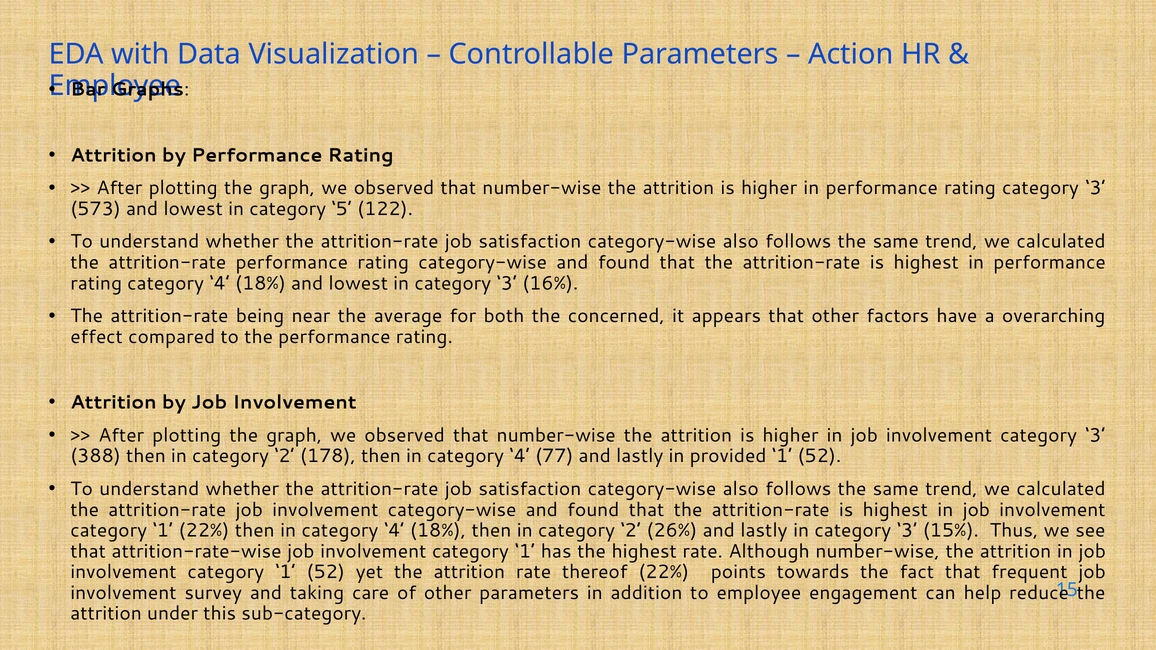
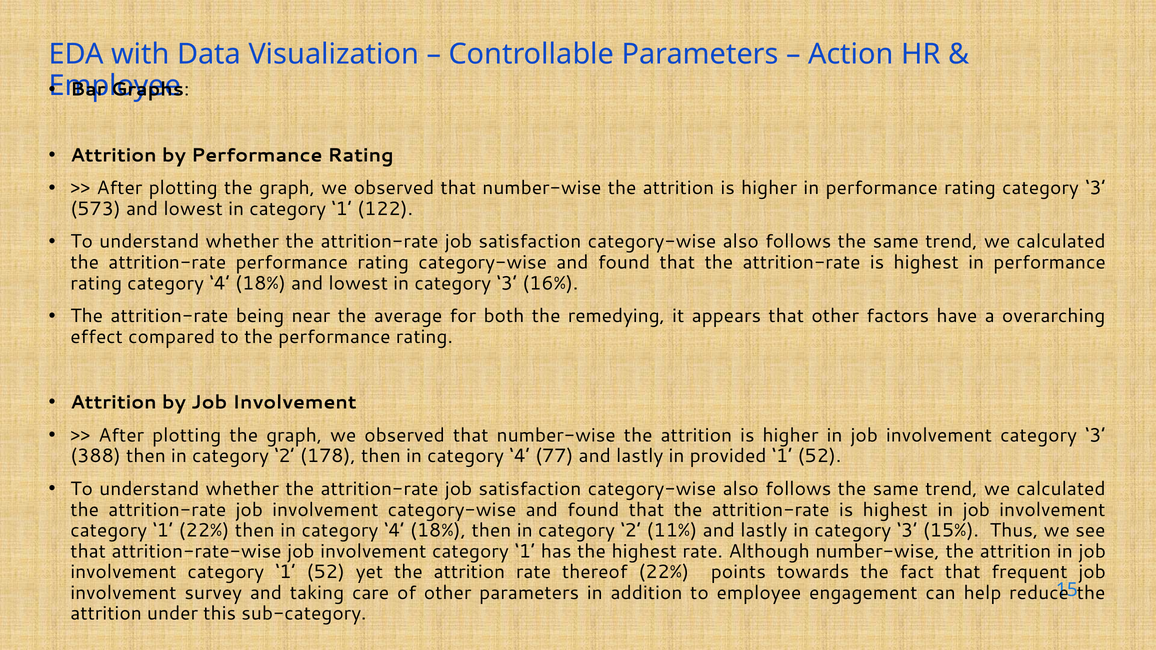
in category 5: 5 -> 1 (342, 209)
concerned: concerned -> remedying (616, 316)
26%: 26% -> 11% (672, 531)
